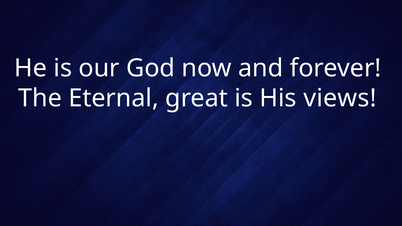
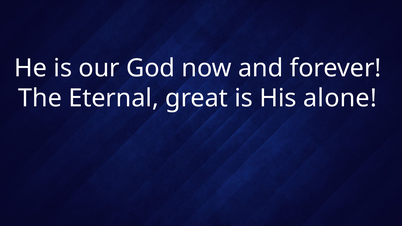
views: views -> alone (340, 98)
